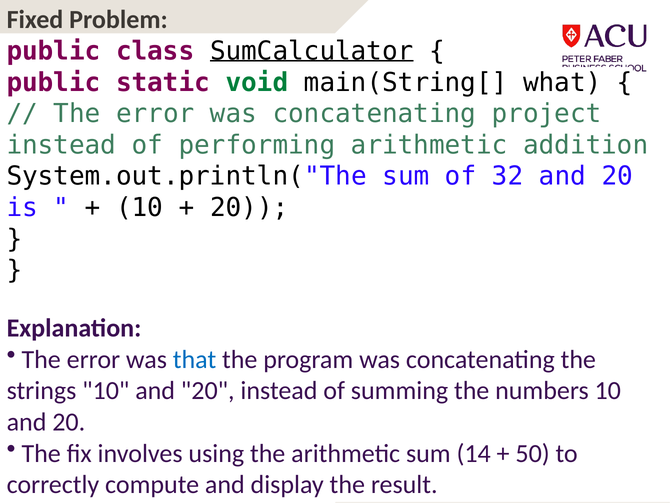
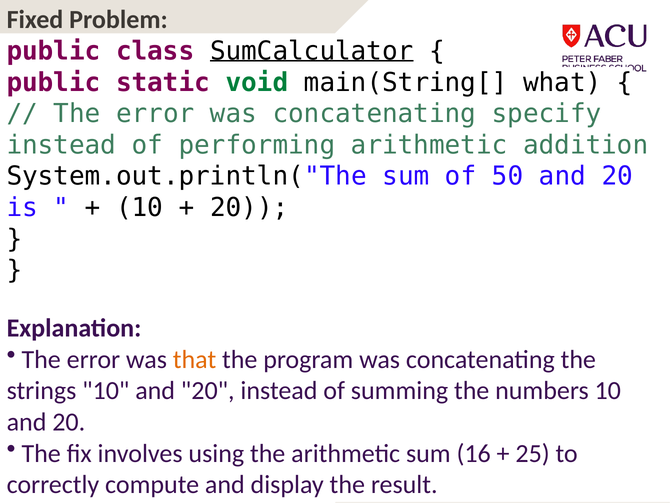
project: project -> specify (547, 114)
32: 32 -> 50 (508, 176)
that colour: blue -> orange (195, 359)
14: 14 -> 16 (474, 453)
50: 50 -> 25 (533, 453)
